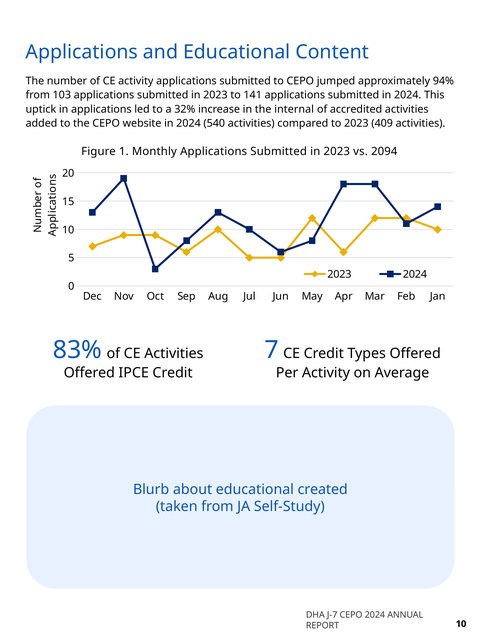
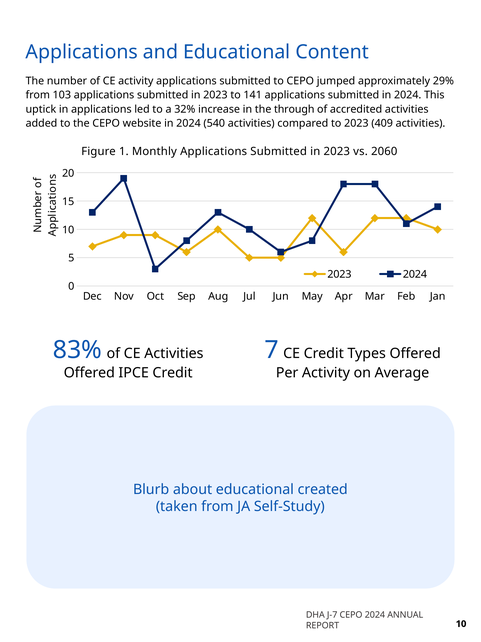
94%: 94% -> 29% (443, 81)
internal: internal -> through (294, 109)
2094: 2094 -> 2060 (384, 151)
